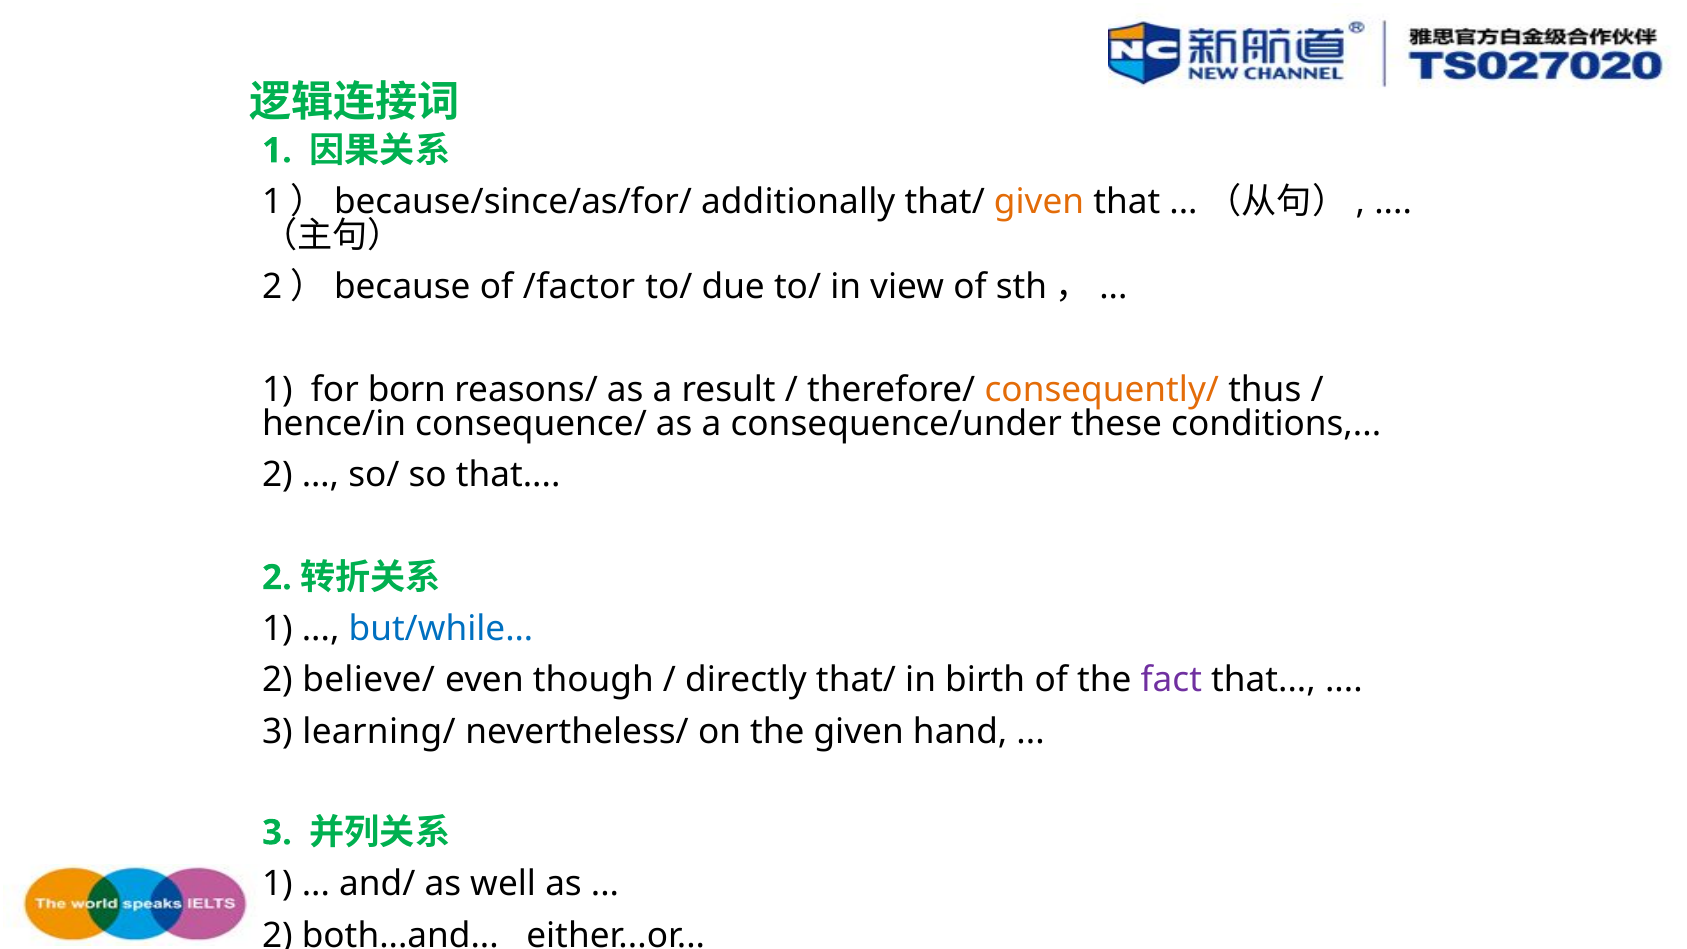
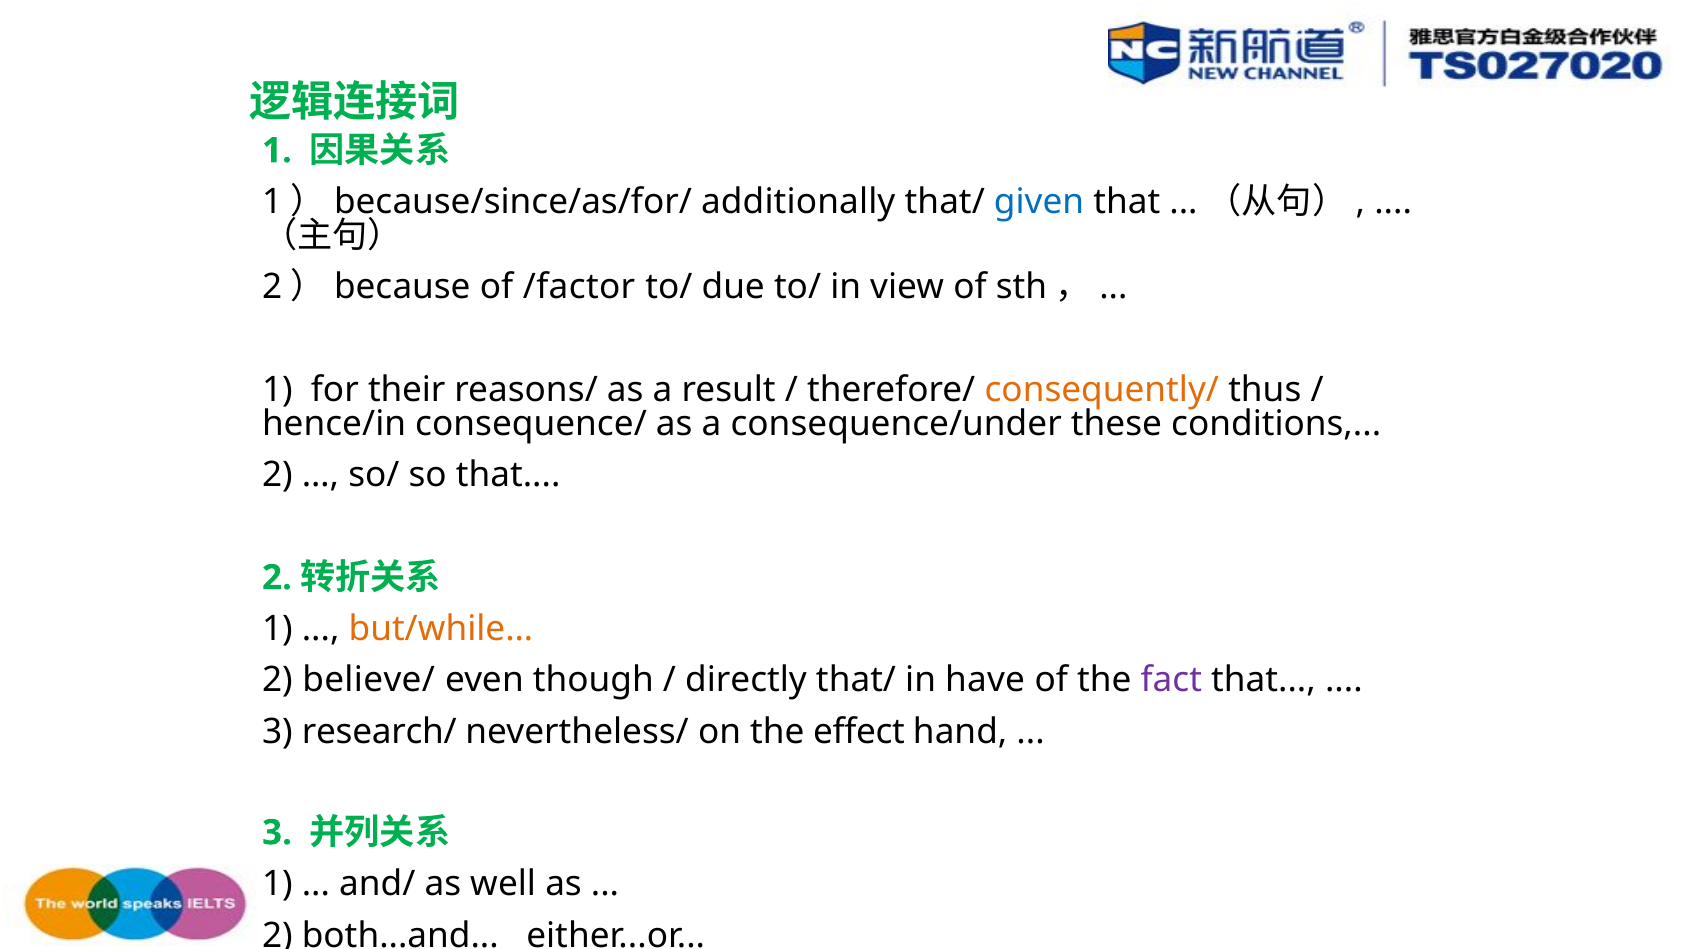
given colour: orange -> blue (1039, 202)
born: born -> their (407, 390)
but/while… colour: blue -> orange (441, 629)
birth: birth -> have (985, 680)
learning/: learning/ -> research/ (379, 732)
the given: given -> effect (859, 732)
